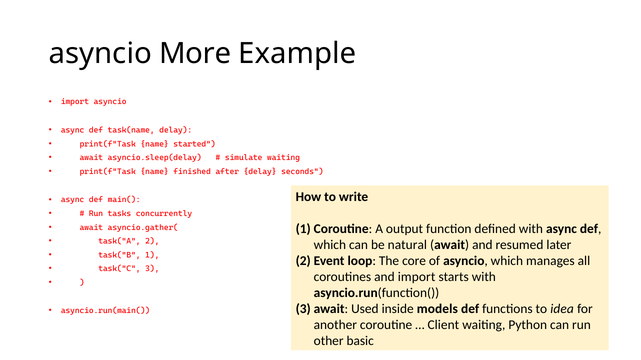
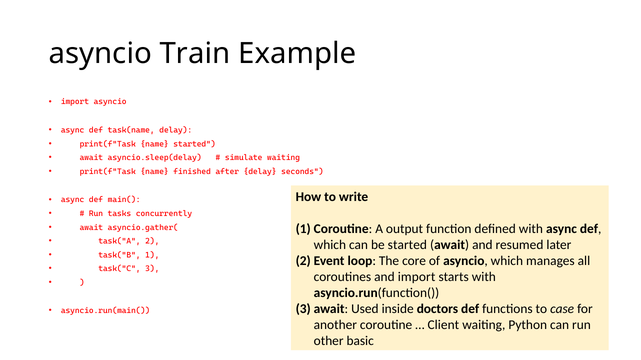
More: More -> Train (195, 54)
be natural: natural -> started (407, 245)
models: models -> doctors (437, 309)
idea: idea -> case (562, 309)
